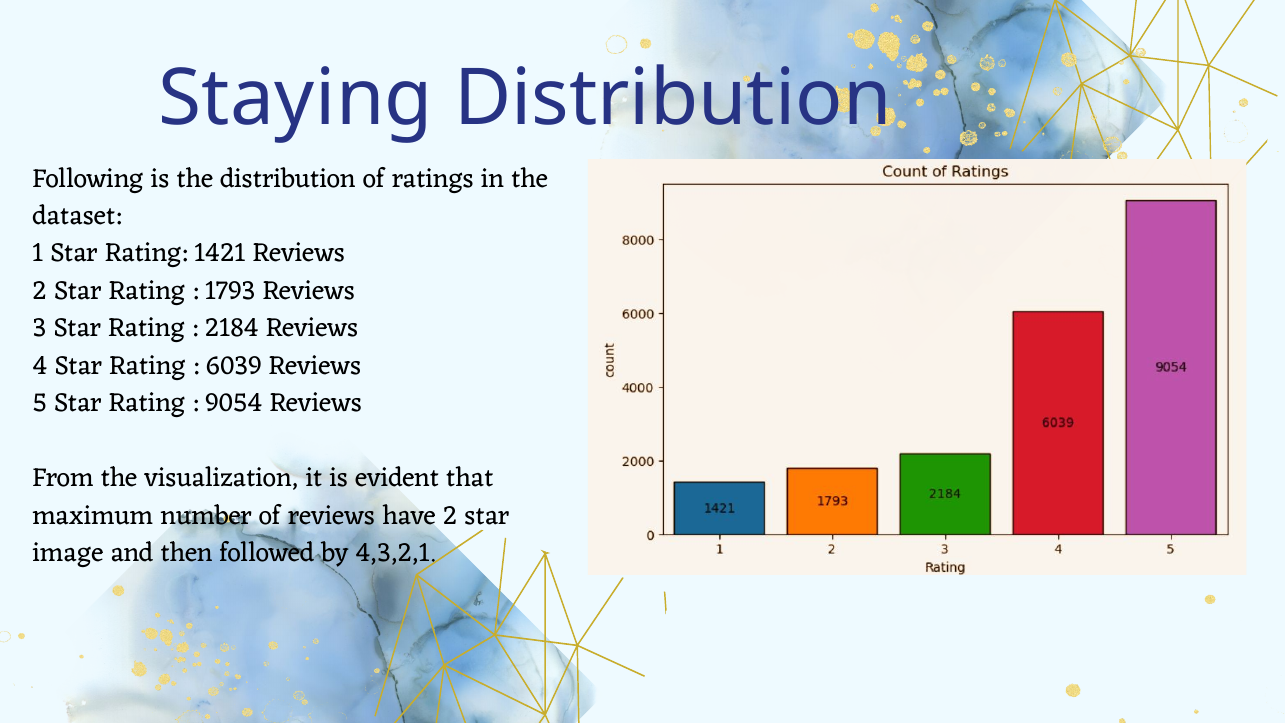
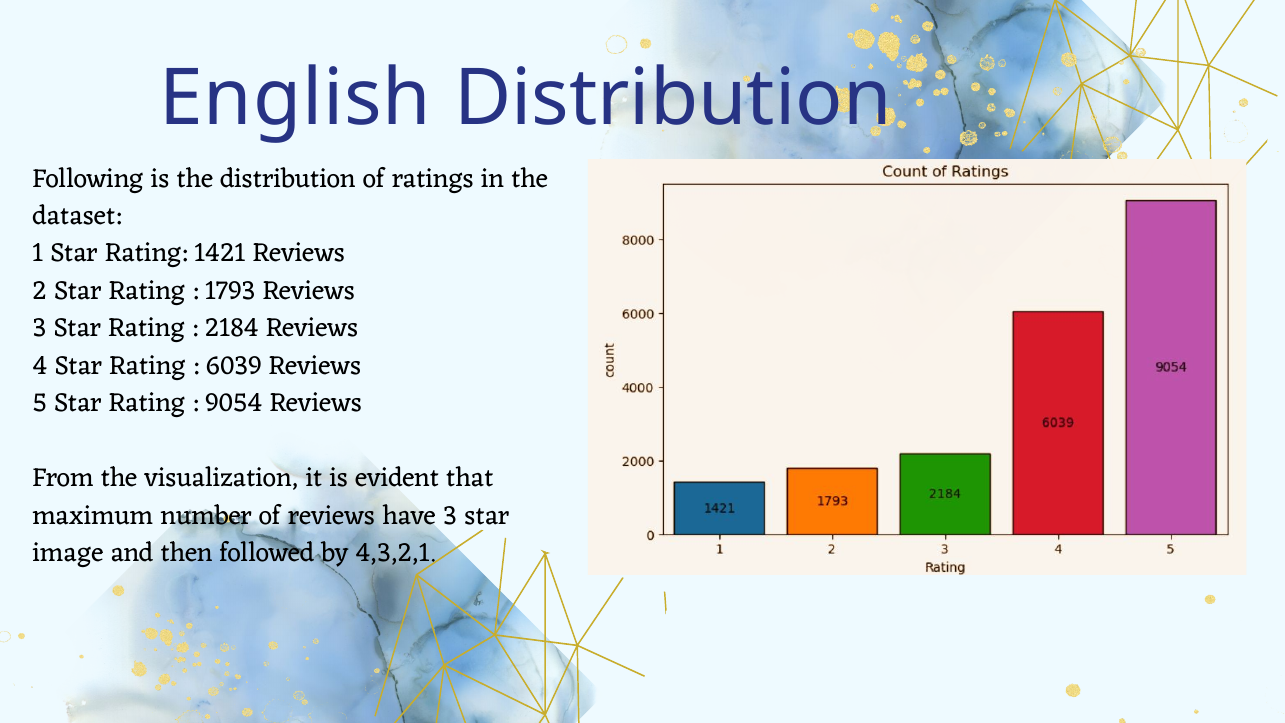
Staying: Staying -> English (295, 99)
have 2: 2 -> 3 (450, 515)
